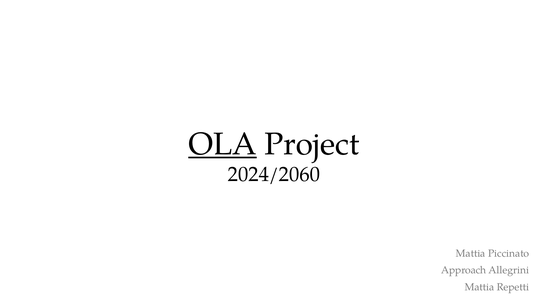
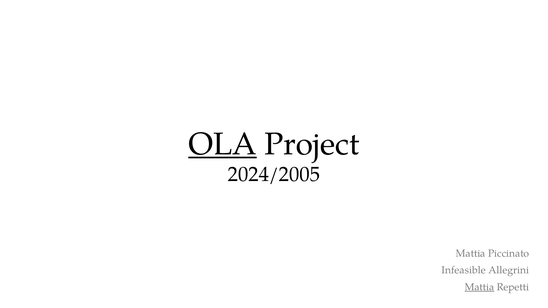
2024/2060: 2024/2060 -> 2024/2005 (274, 175)
Approach: Approach -> Infeasible (464, 270)
Mattia underline: none -> present (480, 287)
